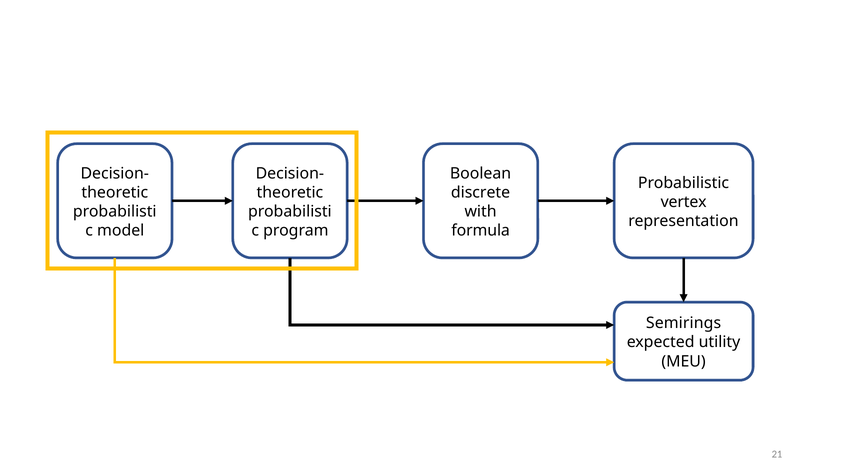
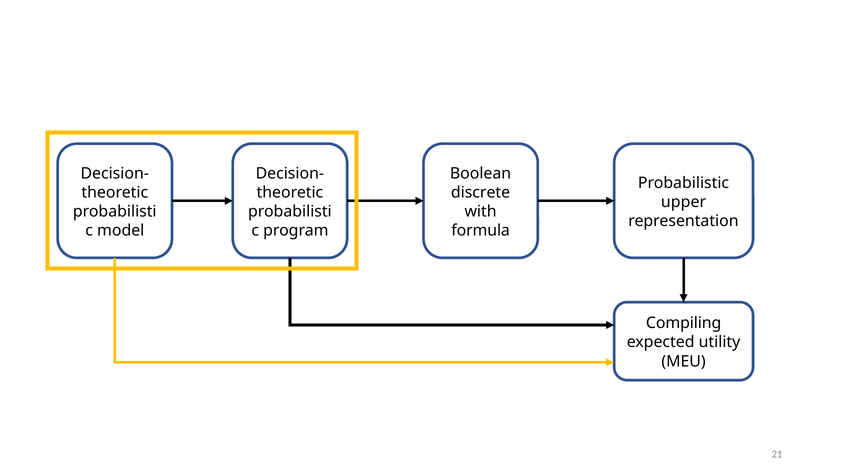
vertex: vertex -> upper (684, 202)
Semirings: Semirings -> Compiling (684, 323)
